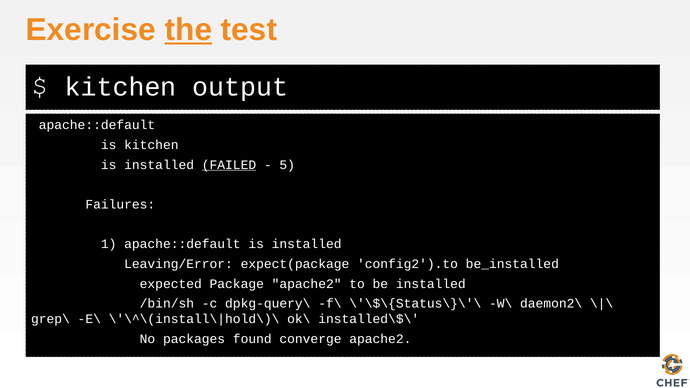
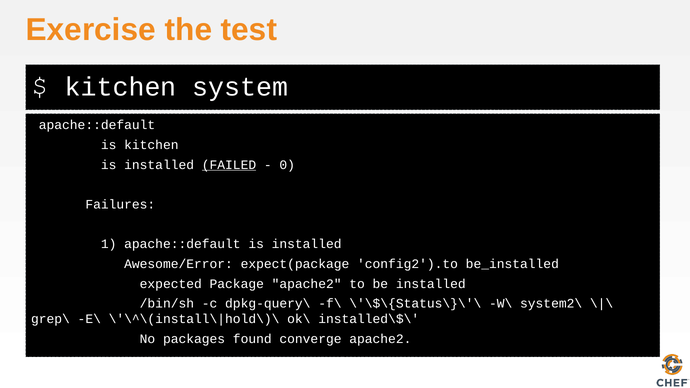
the underline: present -> none (188, 30)
output: output -> system (240, 87)
5: 5 -> 0 (287, 165)
Leaving/Error: Leaving/Error -> Awesome/Error (179, 264)
daemon2\: daemon2\ -> system2\ (551, 304)
